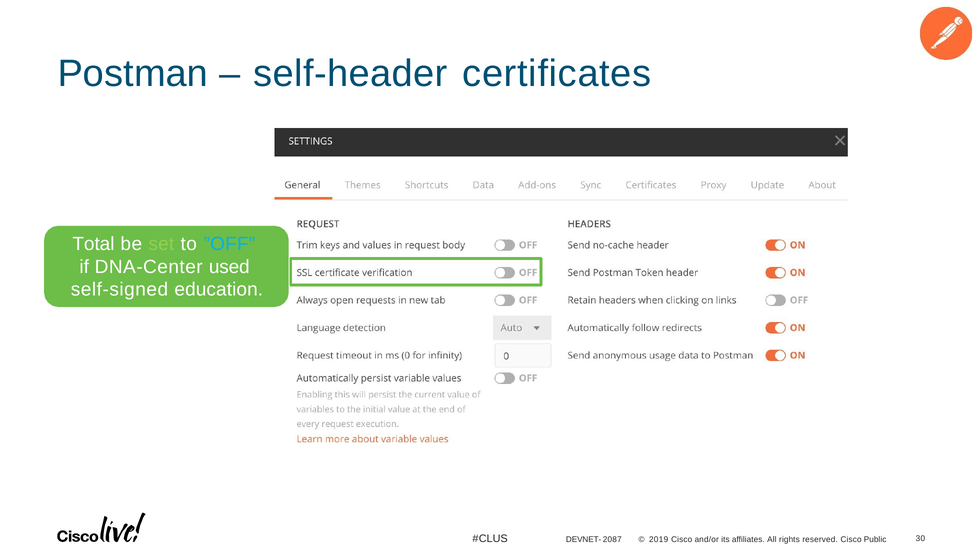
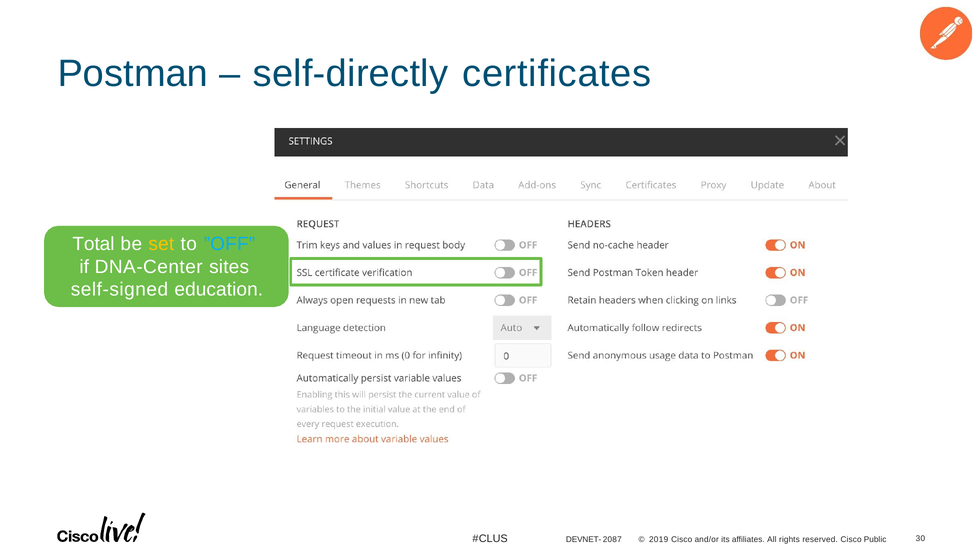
self-header: self-header -> self-directly (350, 74)
set colour: light green -> yellow (161, 244)
used: used -> sites (229, 267)
